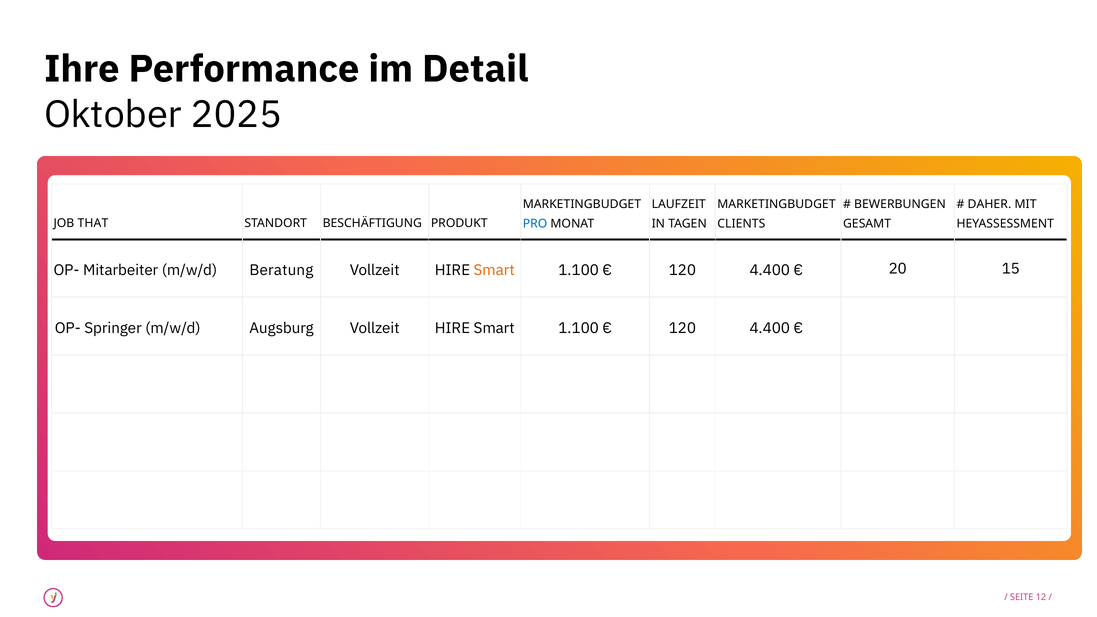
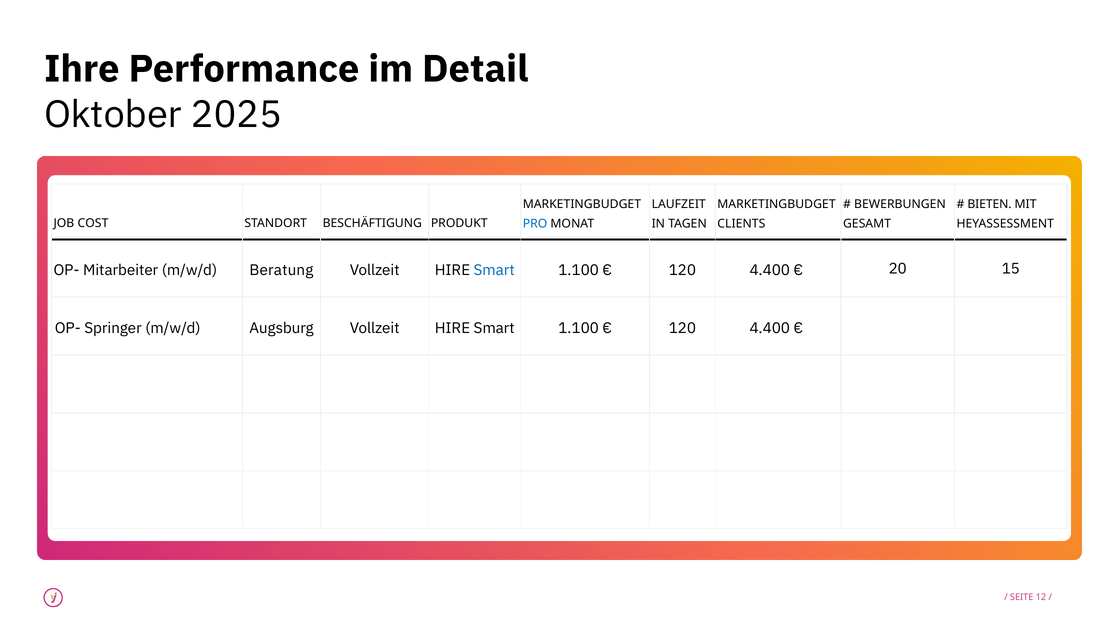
DAHER: DAHER -> BIETEN (990, 204)
THAT: THAT -> COST (93, 223)
Smart colour: orange -> blue (494, 270)
